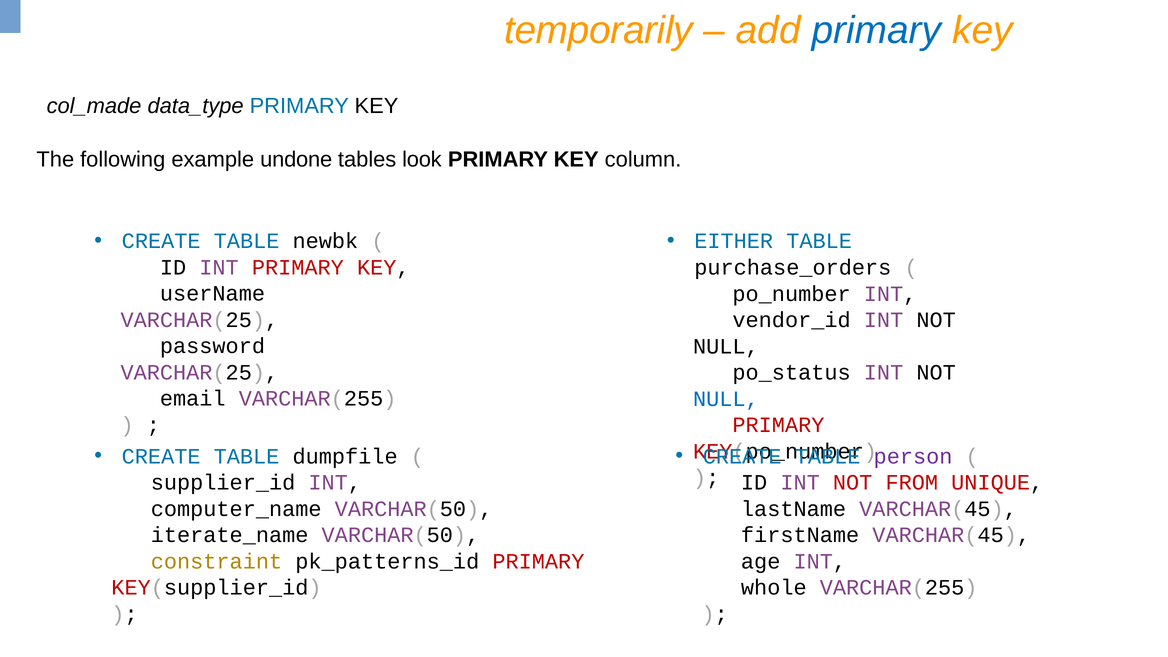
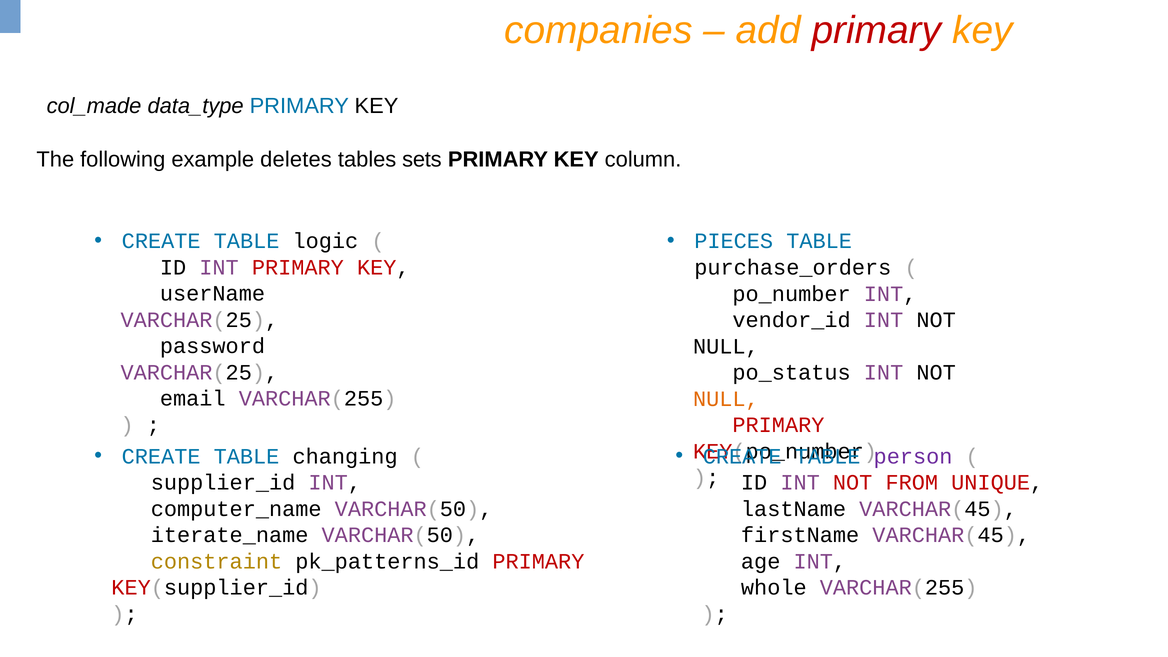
temporarily: temporarily -> companies (598, 30)
primary colour: blue -> red (876, 30)
undone: undone -> deletes (296, 160)
look: look -> sets (422, 160)
newbk: newbk -> logic (325, 241)
EITHER: EITHER -> PIECES (734, 241)
NULL colour: blue -> orange (726, 399)
dumpfile: dumpfile -> changing (345, 456)
